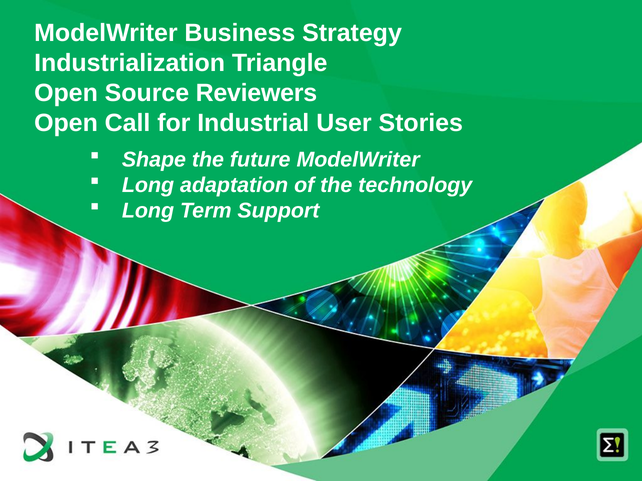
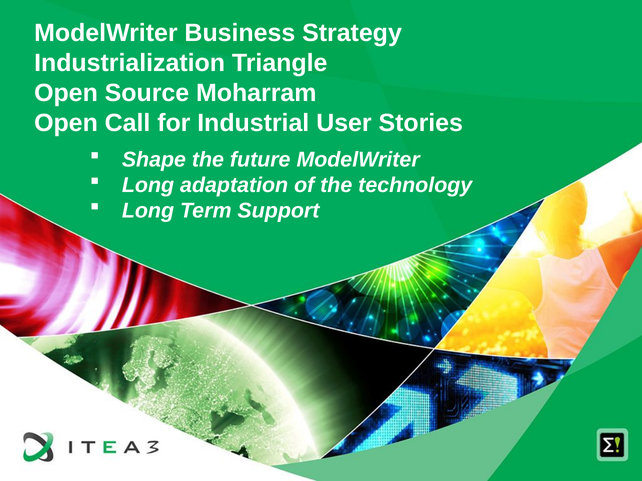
Reviewers: Reviewers -> Moharram (256, 93)
